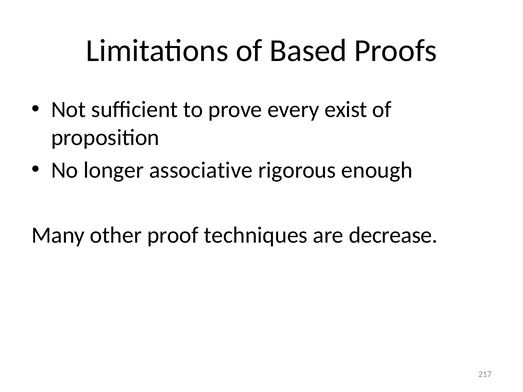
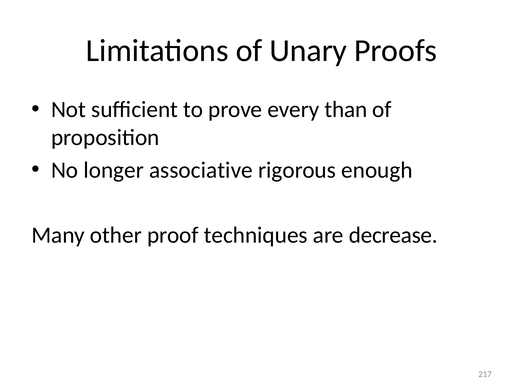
Based: Based -> Unary (308, 51)
exist: exist -> than (346, 110)
